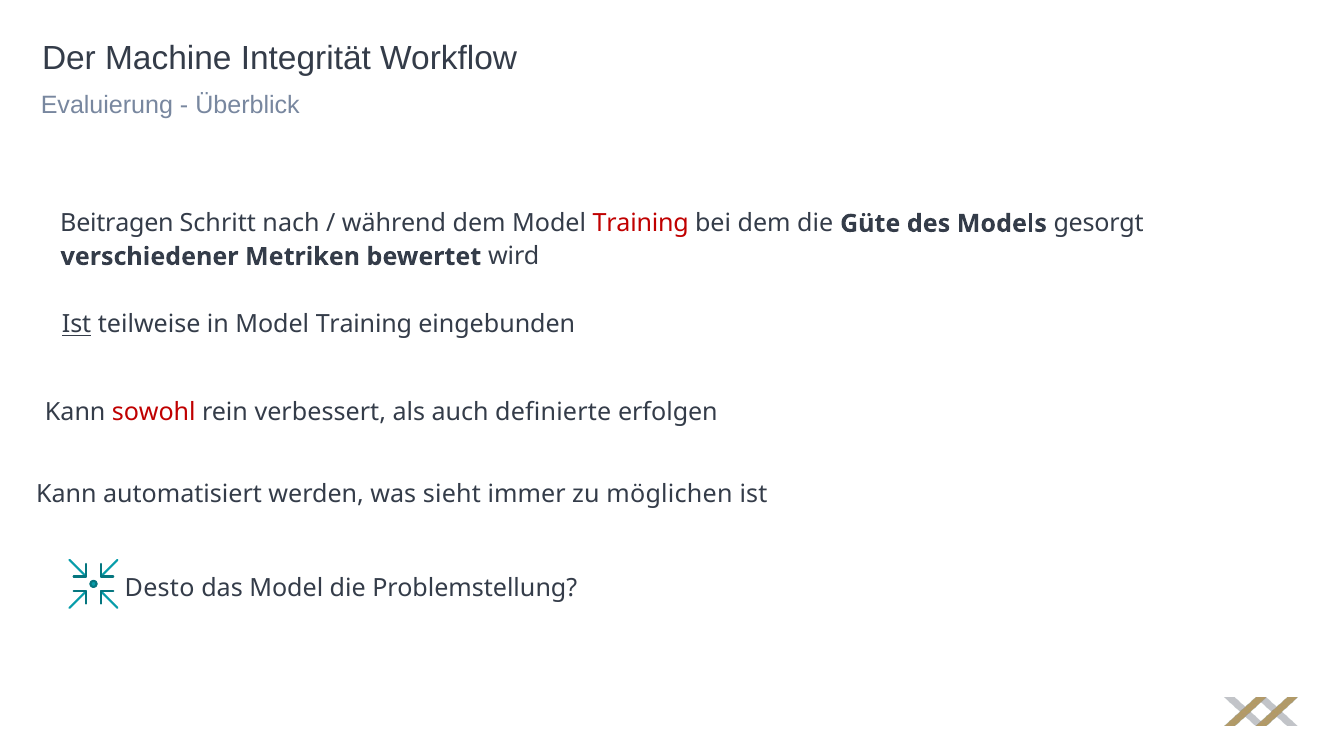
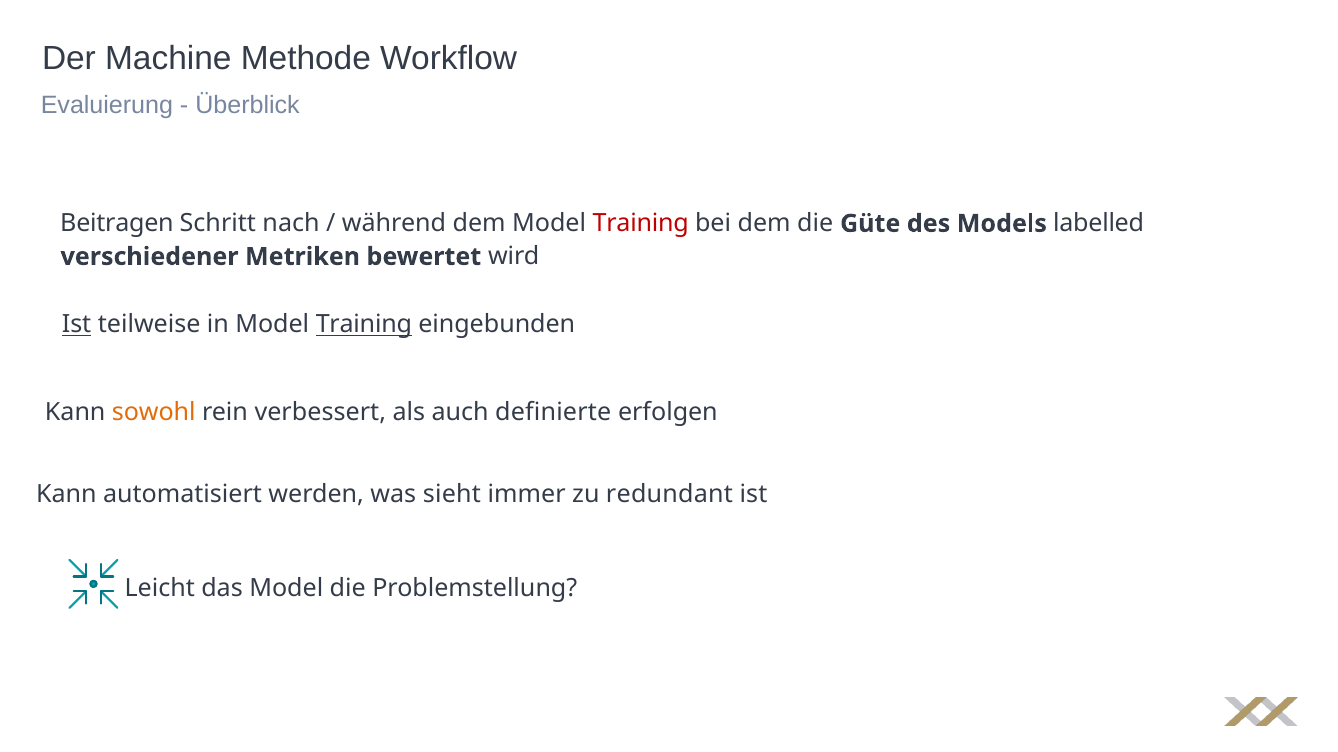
Integrität: Integrität -> Methode (306, 58)
gesorgt: gesorgt -> labelled (1099, 224)
Training underline: none -> present (364, 325)
sowohl colour: red -> orange (154, 413)
möglichen: möglichen -> redundant (670, 495)
Desto: Desto -> Leicht (160, 588)
